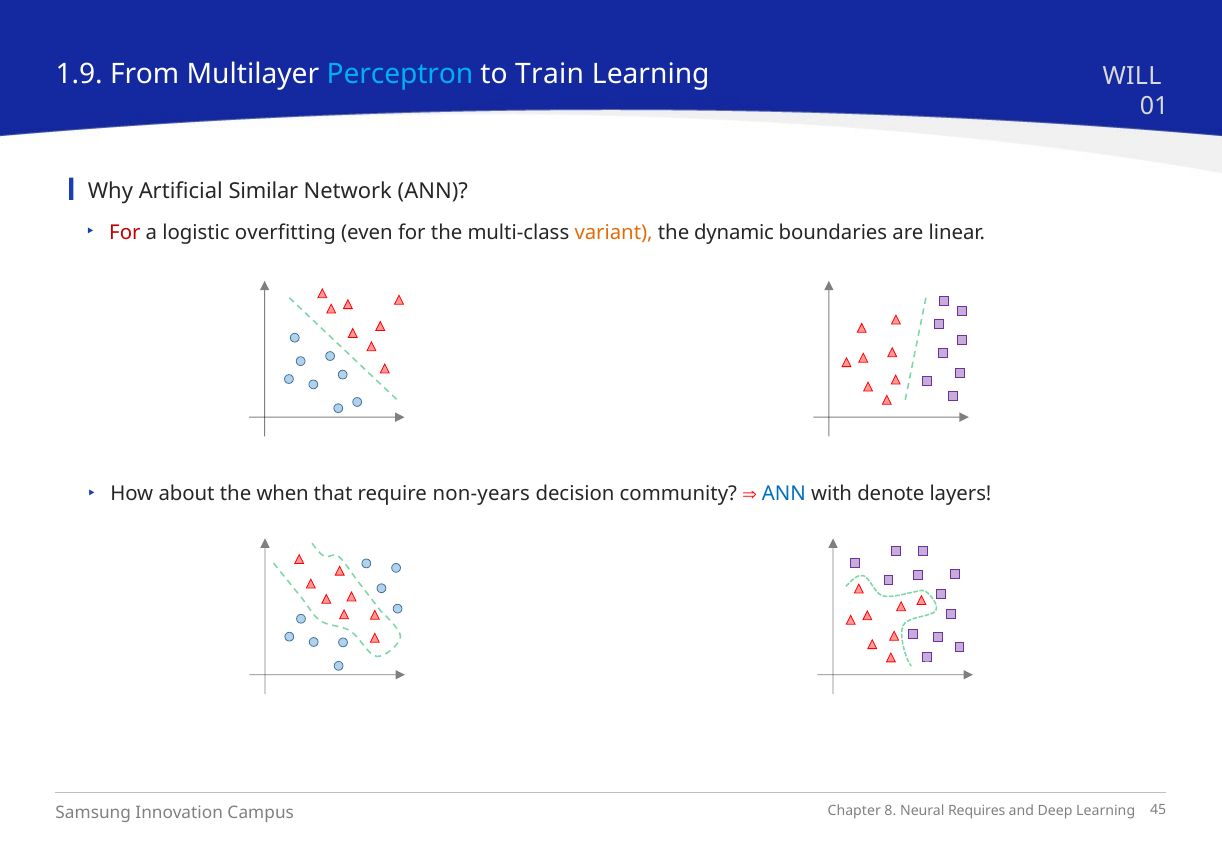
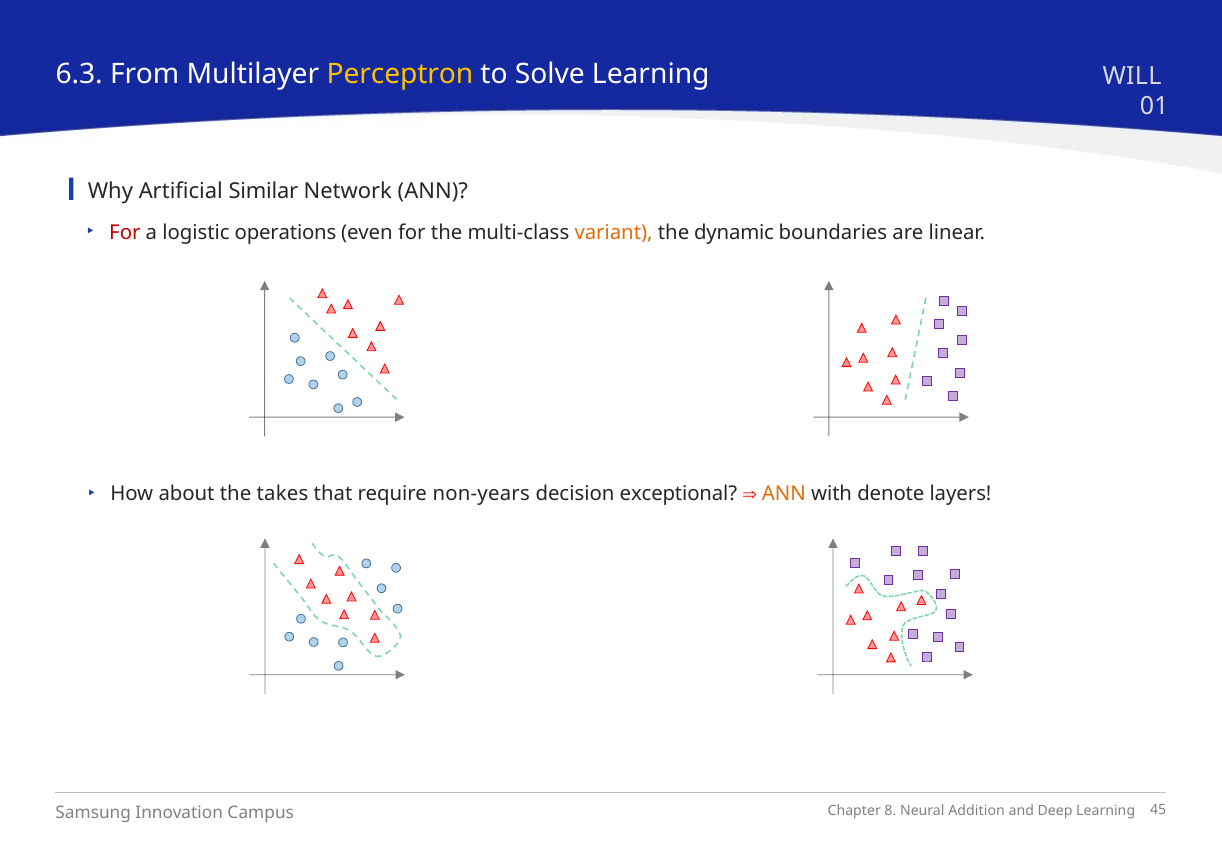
1.9: 1.9 -> 6.3 (79, 74)
Perceptron colour: light blue -> yellow (400, 74)
Train: Train -> Solve (550, 74)
overfitting: overfitting -> operations (286, 232)
when: when -> takes (282, 494)
community: community -> exceptional (678, 494)
ANN colour: blue -> orange (784, 494)
Requires: Requires -> Addition (977, 811)
